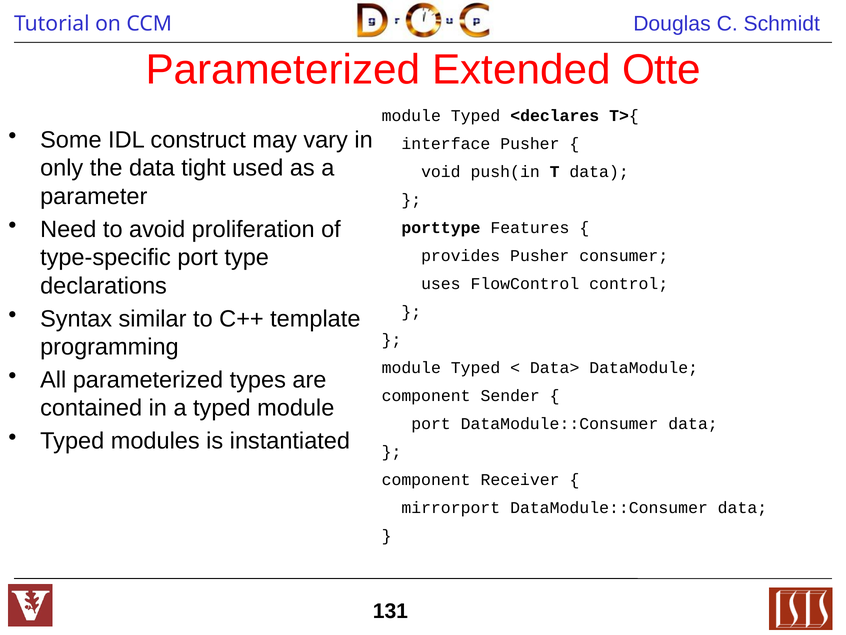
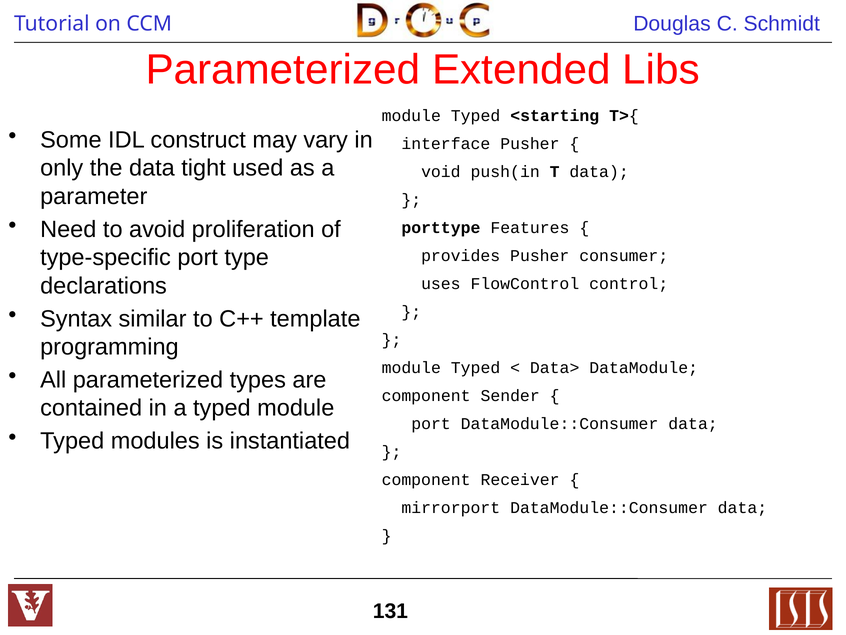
Otte: Otte -> Libs (661, 70)
<declares: <declares -> <starting (555, 116)
